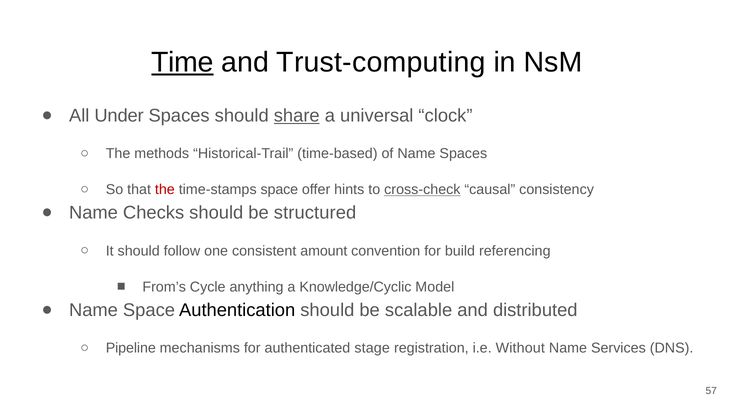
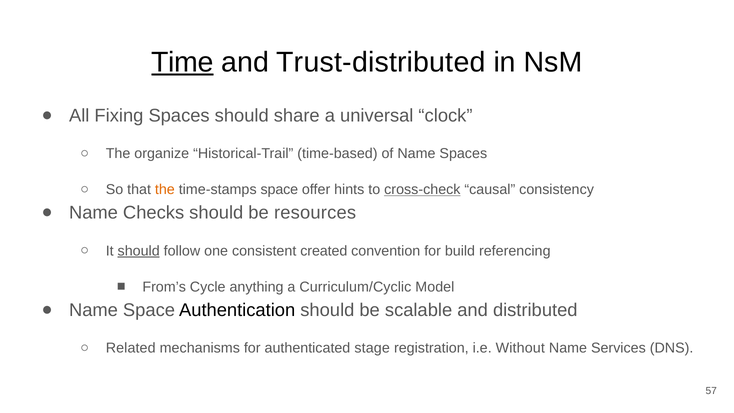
Trust-computing: Trust-computing -> Trust-distributed (381, 62)
Under: Under -> Fixing (119, 115)
share underline: present -> none (297, 115)
methods: methods -> organize (162, 154)
the colour: red -> orange (165, 190)
structured: structured -> resources (315, 213)
should underline: none -> present (139, 251)
amount: amount -> created (324, 251)
Knowledge/Cyclic: Knowledge/Cyclic -> Curriculum/Cyclic (355, 287)
Pipeline: Pipeline -> Related (131, 348)
